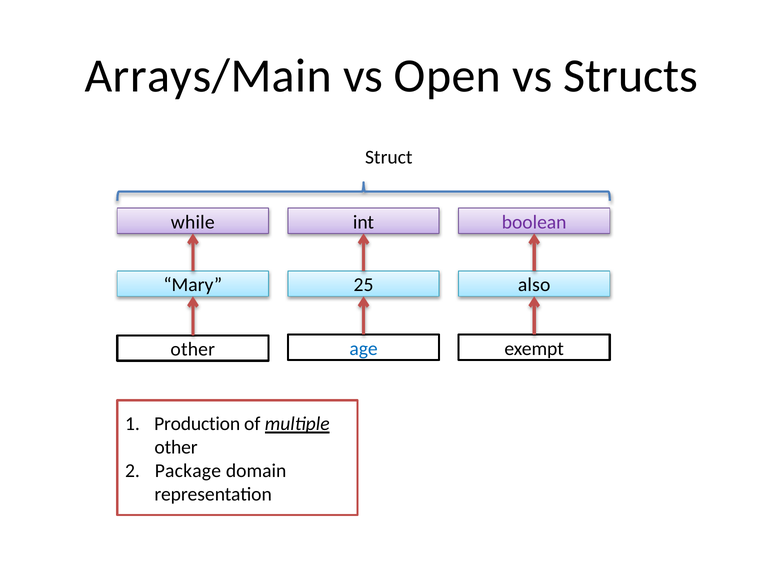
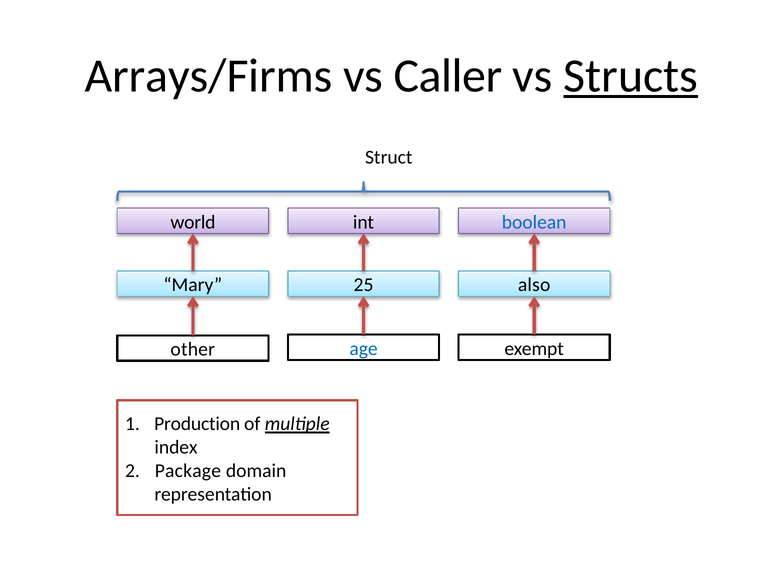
Arrays/Main: Arrays/Main -> Arrays/Firms (209, 76)
Open: Open -> Caller (448, 76)
Structs underline: none -> present (631, 76)
while: while -> world (193, 222)
boolean colour: purple -> blue (534, 222)
other: other -> index (176, 447)
